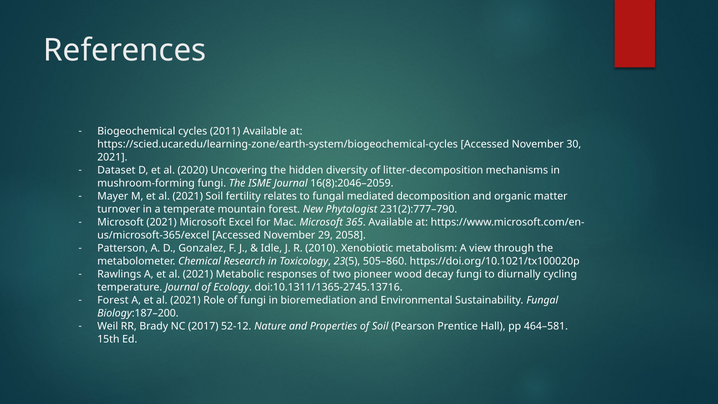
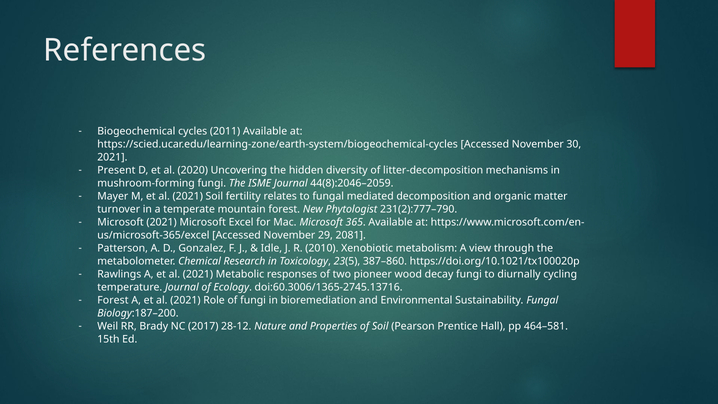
Dataset: Dataset -> Present (116, 170)
16(8):2046–2059: 16(8):2046–2059 -> 44(8):2046–2059 (352, 183)
2058: 2058 -> 2081 (351, 235)
505–860: 505–860 -> 387–860 (385, 261)
doi:10.1311/1365-2745.13716: doi:10.1311/1365-2745.13716 -> doi:60.3006/1365-2745.13716 (329, 287)
52-12: 52-12 -> 28-12 (236, 326)
